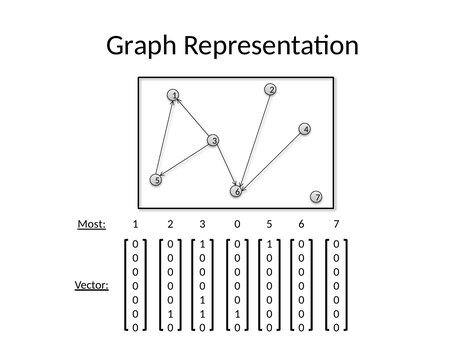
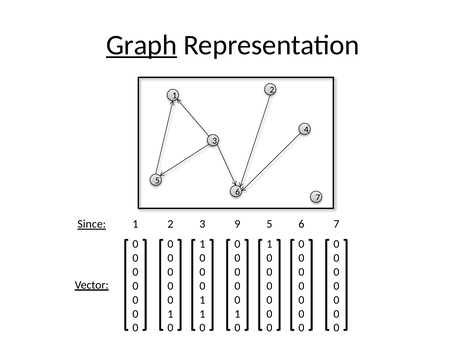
Graph underline: none -> present (142, 45)
Most: Most -> Since (92, 224)
3 0: 0 -> 9 (237, 224)
